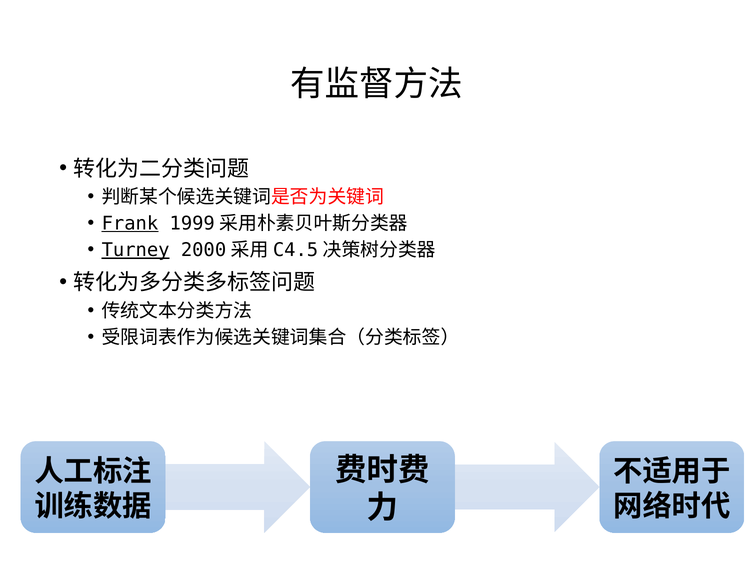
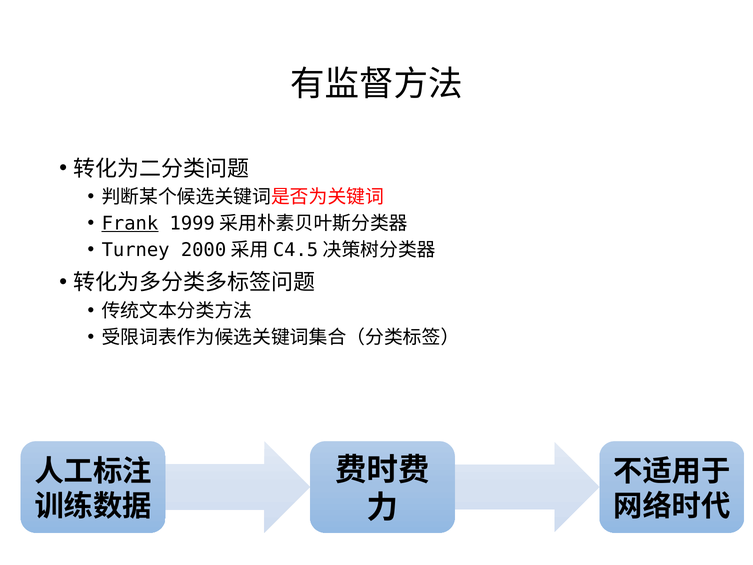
Turney underline: present -> none (136, 250)
